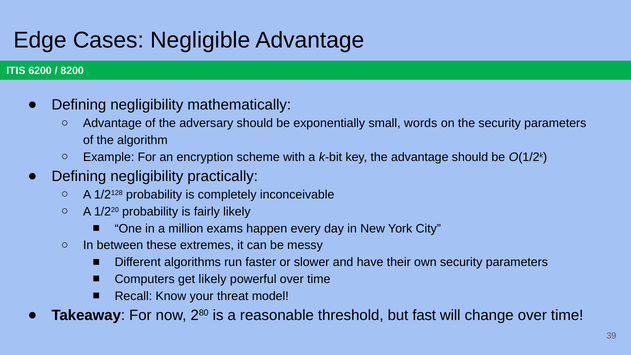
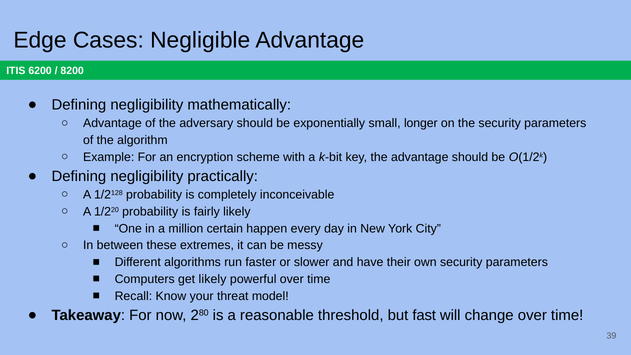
words: words -> longer (421, 123)
exams: exams -> certain (225, 228)
